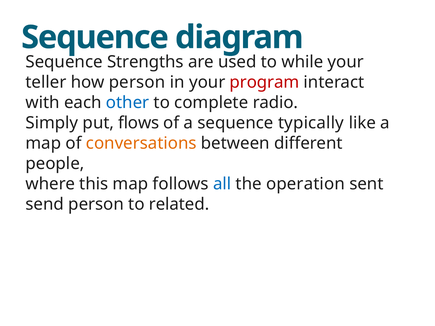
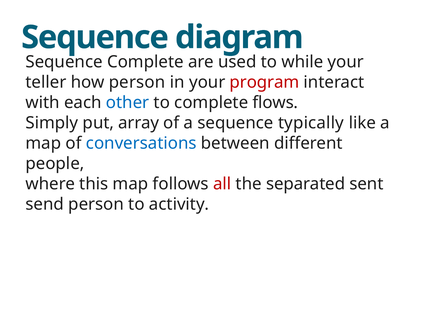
Strengths: Strengths -> Complete (145, 62)
radio: radio -> flows (275, 103)
flows: flows -> array (139, 123)
conversations colour: orange -> blue (141, 143)
all colour: blue -> red (222, 184)
operation: operation -> separated (306, 184)
related: related -> activity (179, 204)
